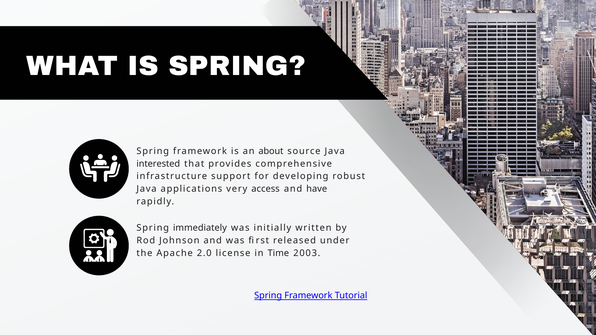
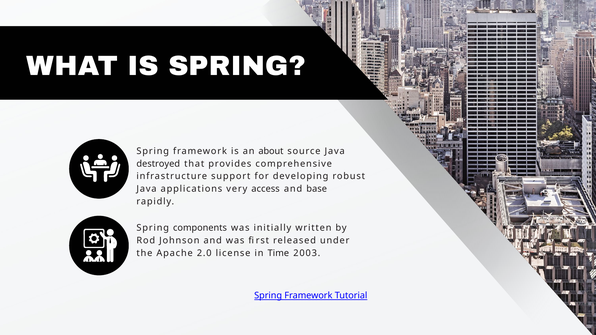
interested: interested -> destroyed (158, 164)
have: have -> base (317, 189)
immediately: immediately -> components (200, 228)
